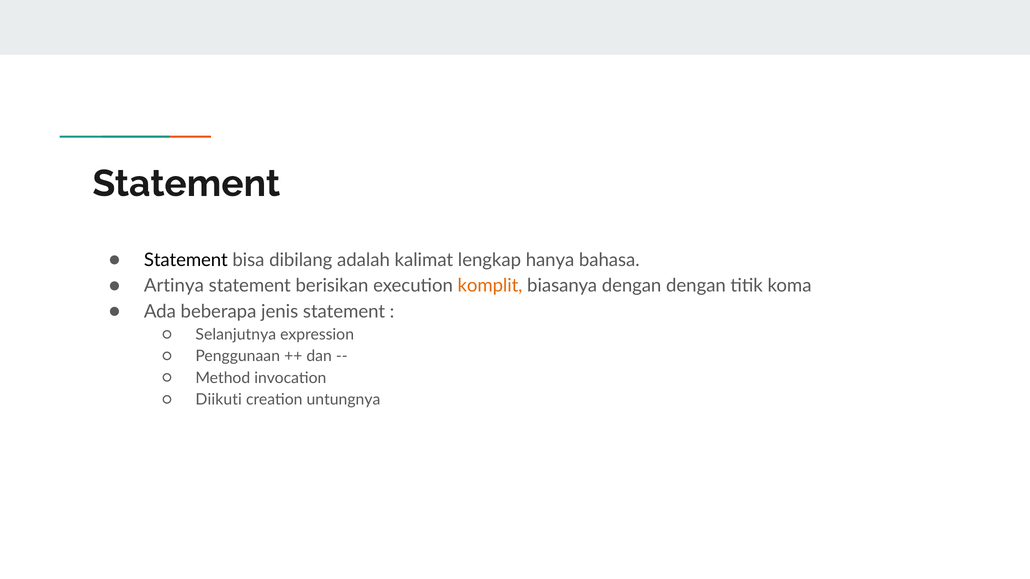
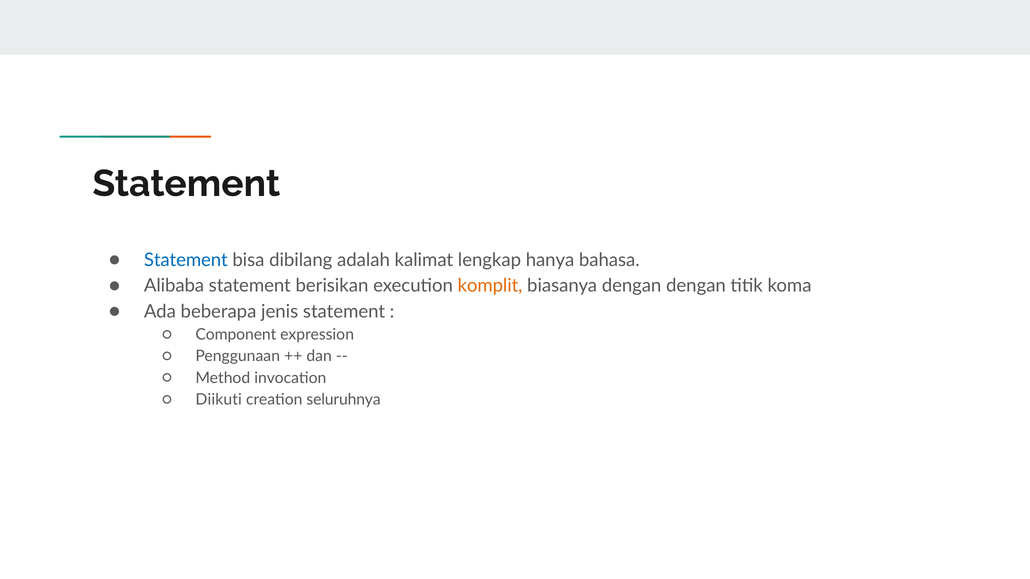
Statement colour: black -> blue (186, 260)
Artinya: Artinya -> Alibaba (174, 286)
Selanjutnya: Selanjutnya -> Component (236, 335)
untungnya: untungnya -> seluruhnya (344, 400)
